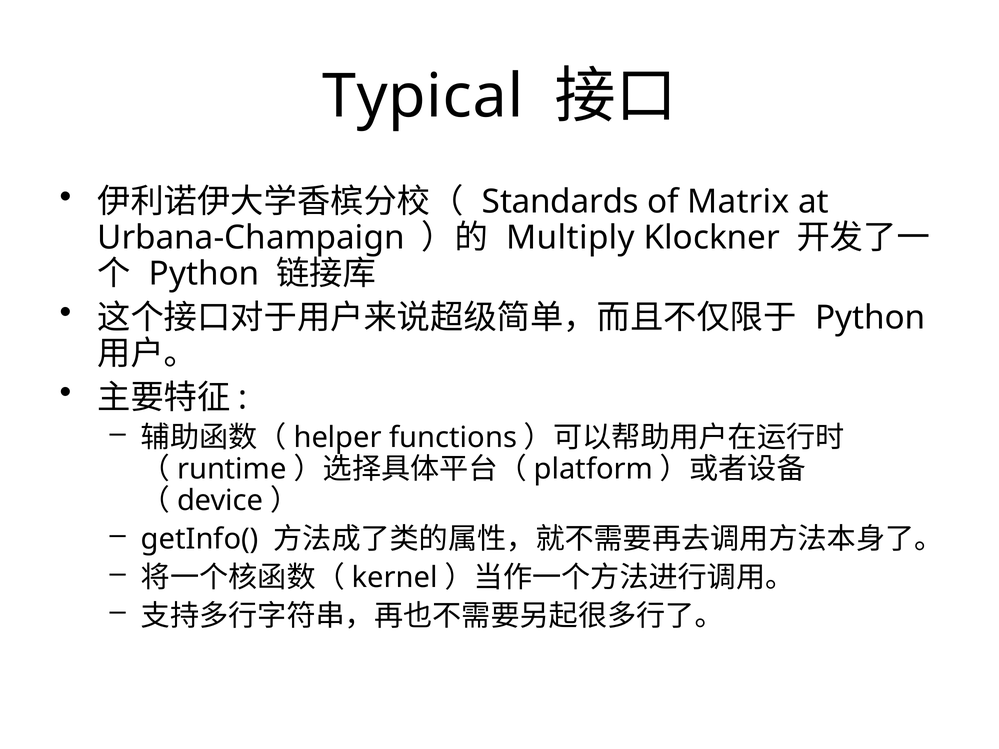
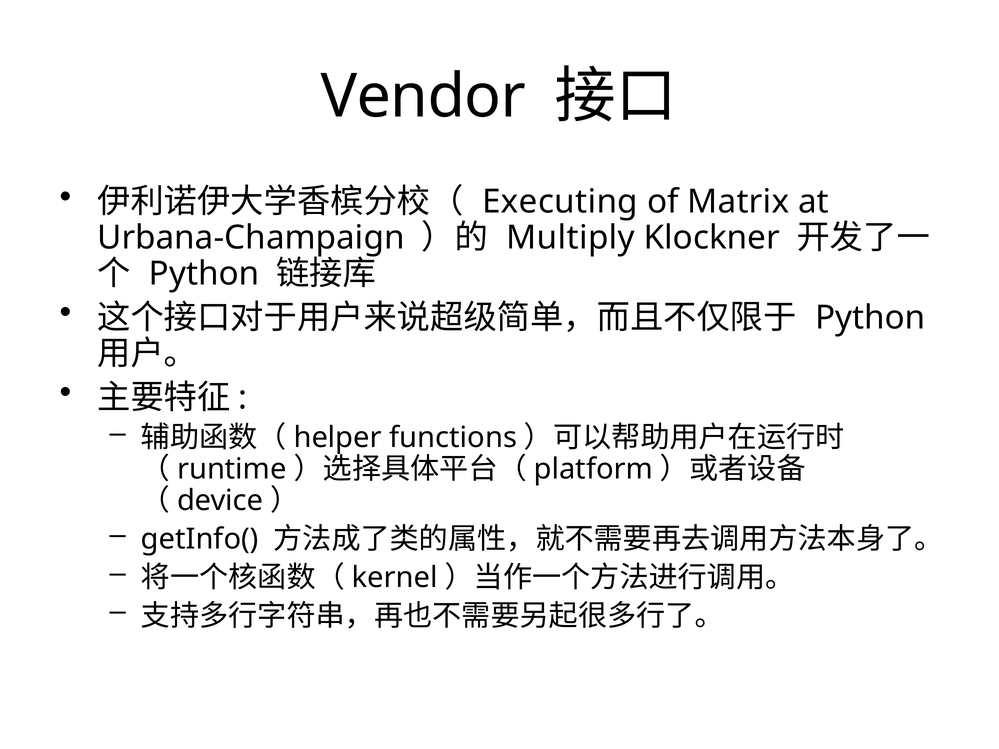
Typical: Typical -> Vendor (423, 97)
Standards: Standards -> Executing (560, 202)
